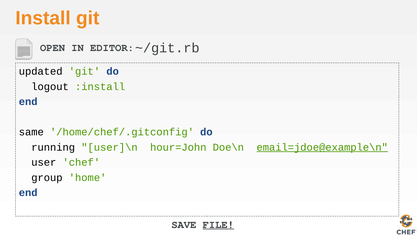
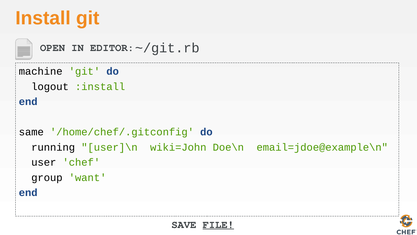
updated: updated -> machine (41, 71)
hour=John: hour=John -> wiki=John (178, 147)
email=jdoe@example\n underline: present -> none (322, 147)
home: home -> want (88, 177)
